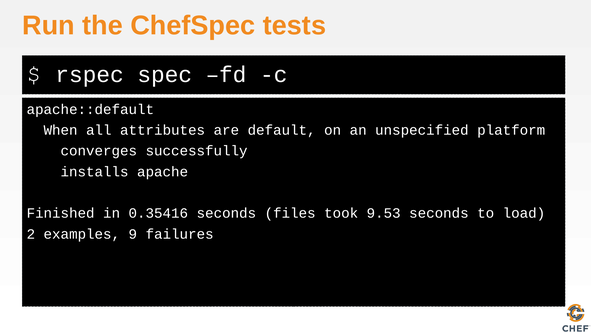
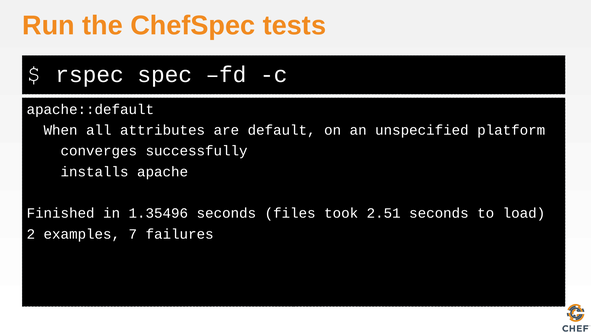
0.35416: 0.35416 -> 1.35496 (158, 213)
9.53: 9.53 -> 2.51 (384, 213)
9: 9 -> 7 (133, 234)
